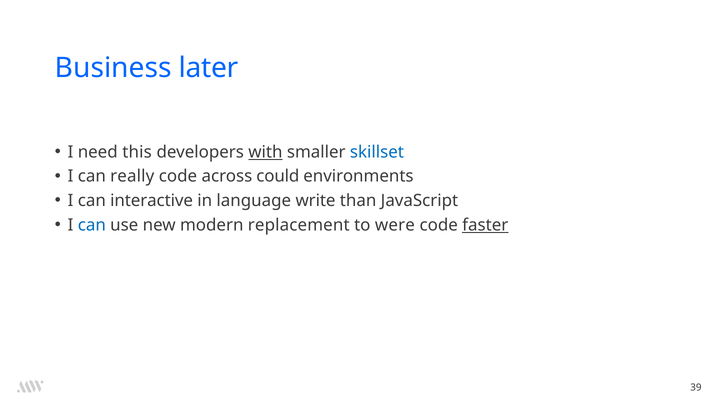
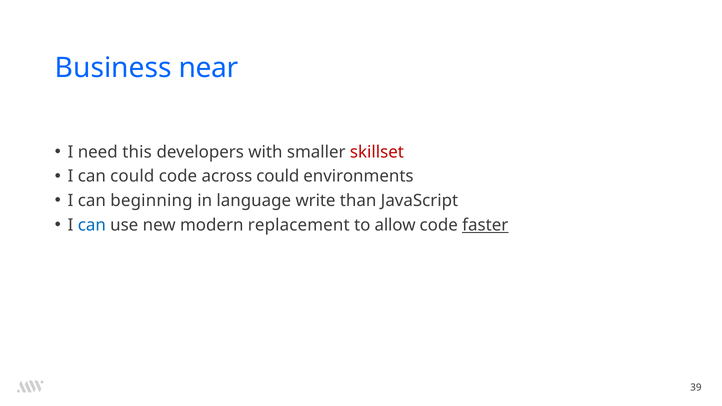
later: later -> near (209, 68)
with underline: present -> none (265, 152)
skillset colour: blue -> red (377, 152)
can really: really -> could (132, 176)
interactive: interactive -> beginning (151, 201)
were: were -> allow (395, 225)
